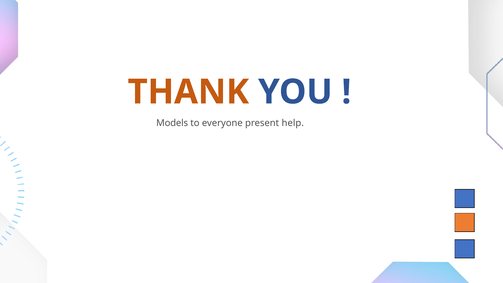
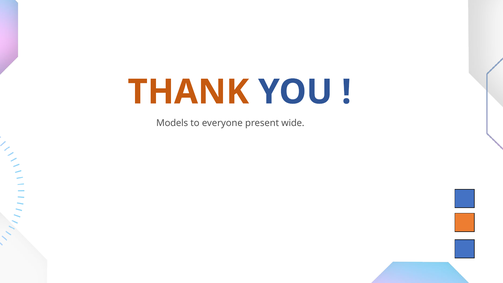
help: help -> wide (293, 123)
